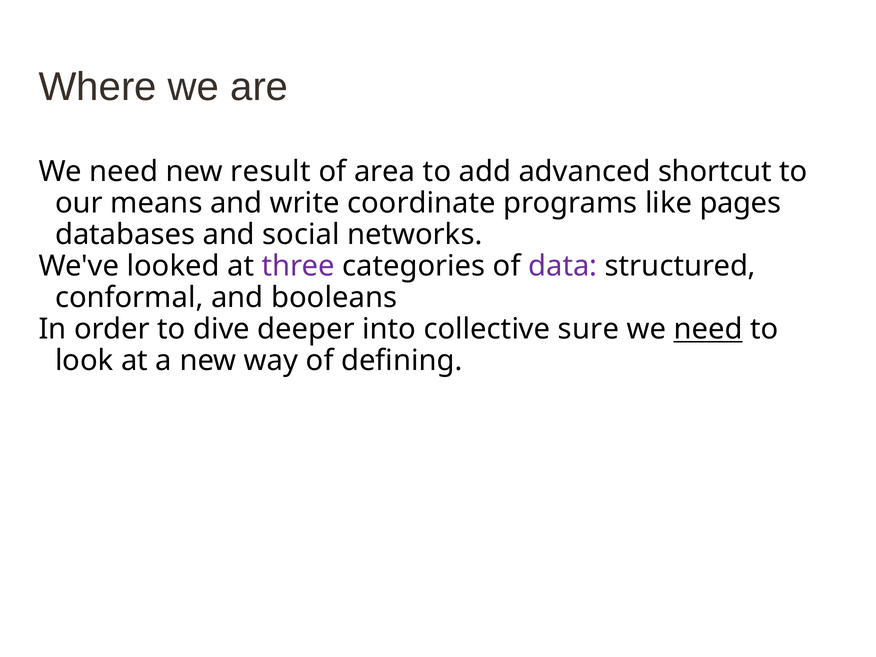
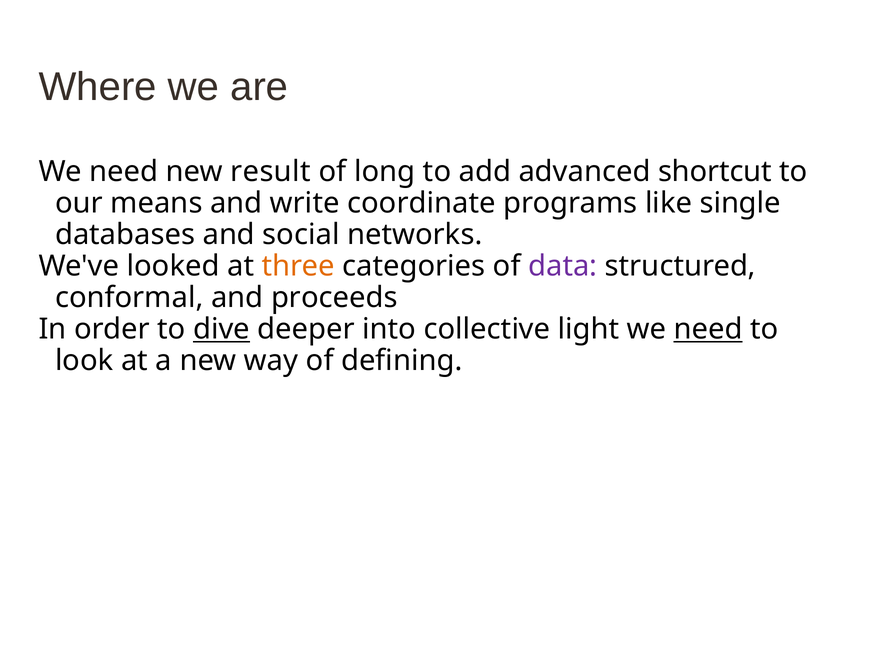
area: area -> long (385, 172)
pages: pages -> single (740, 203)
three colour: purple -> orange (298, 266)
booleans: booleans -> proceeds (334, 298)
dive underline: none -> present (221, 329)
sure: sure -> light (589, 329)
